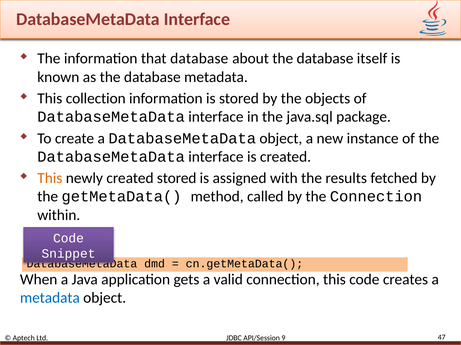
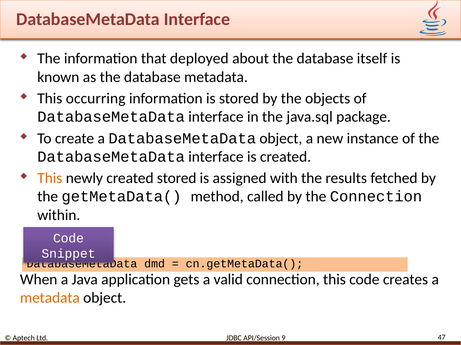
that database: database -> deployed (199, 59)
collection: collection -> occurring (96, 99)
metadata colour: blue -> orange (50, 298)
